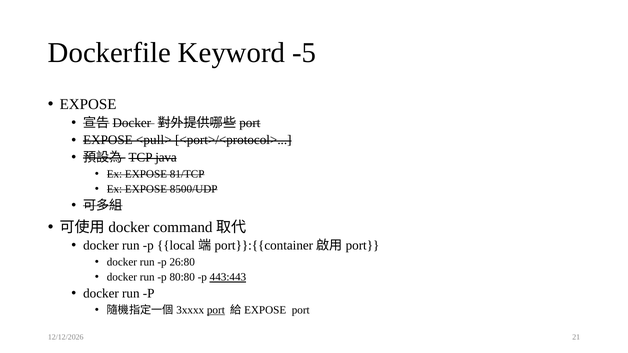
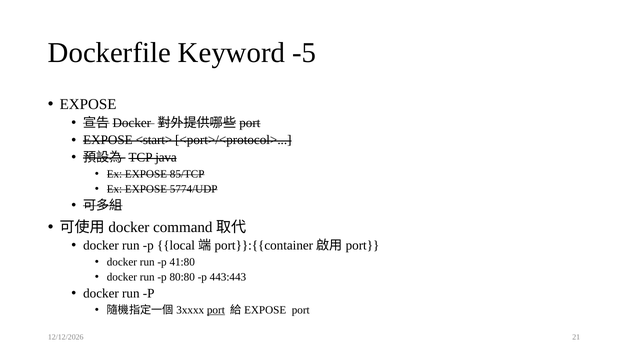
<pull>: <pull> -> <start> (154, 140)
81/TCP: 81/TCP -> 85/TCP (187, 174)
8500/UDP: 8500/UDP -> 5774/UDP (194, 189)
26:80: 26:80 -> 41:80 (182, 262)
443:443 underline: present -> none (228, 277)
